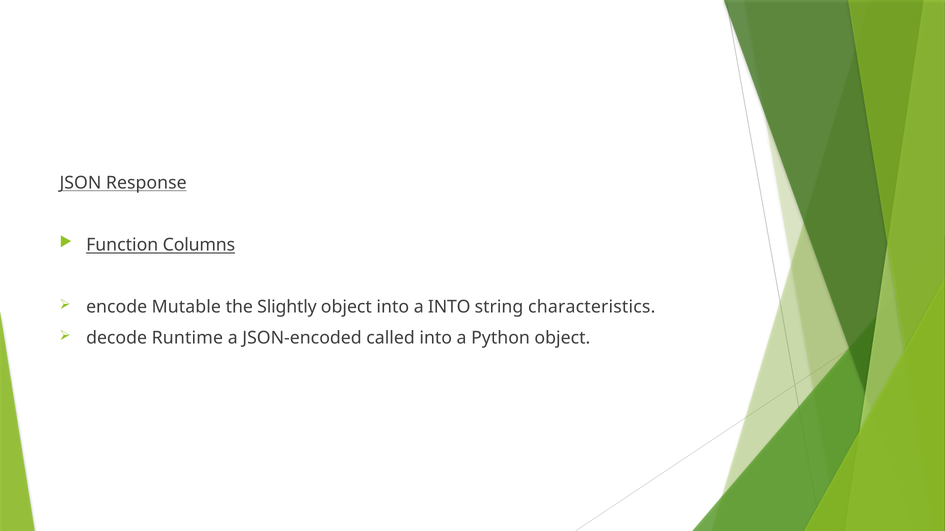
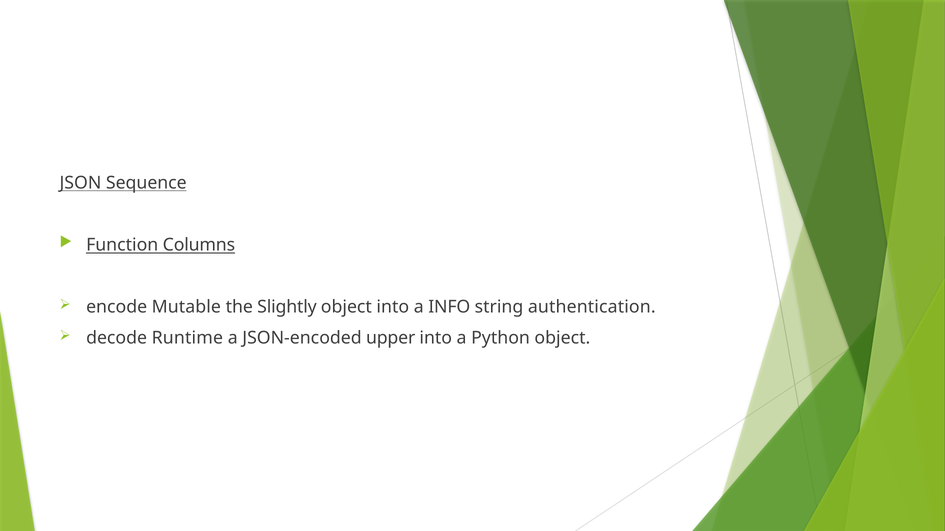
Response: Response -> Sequence (146, 183)
a INTO: INTO -> INFO (449, 307)
characteristics: characteristics -> authentication (592, 307)
called: called -> upper (391, 338)
